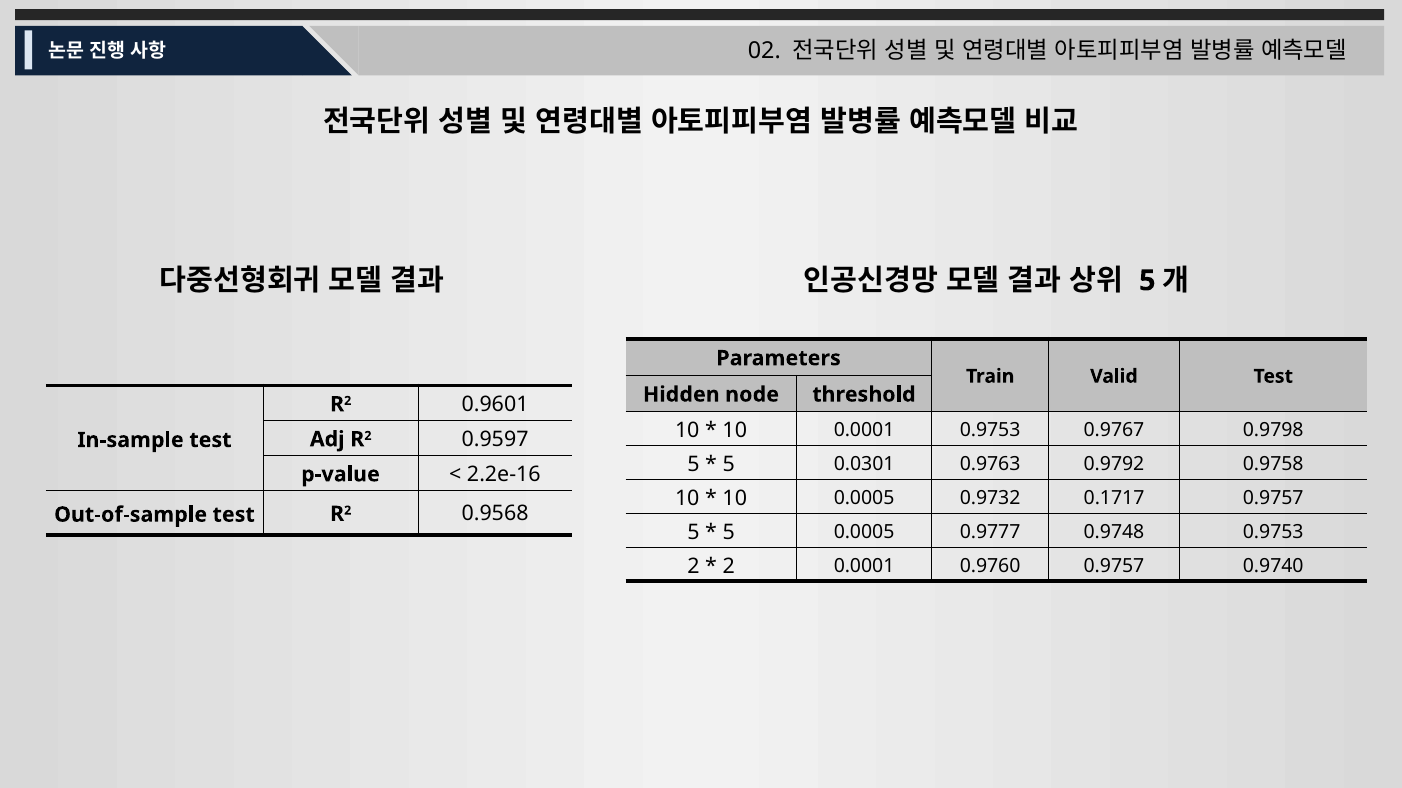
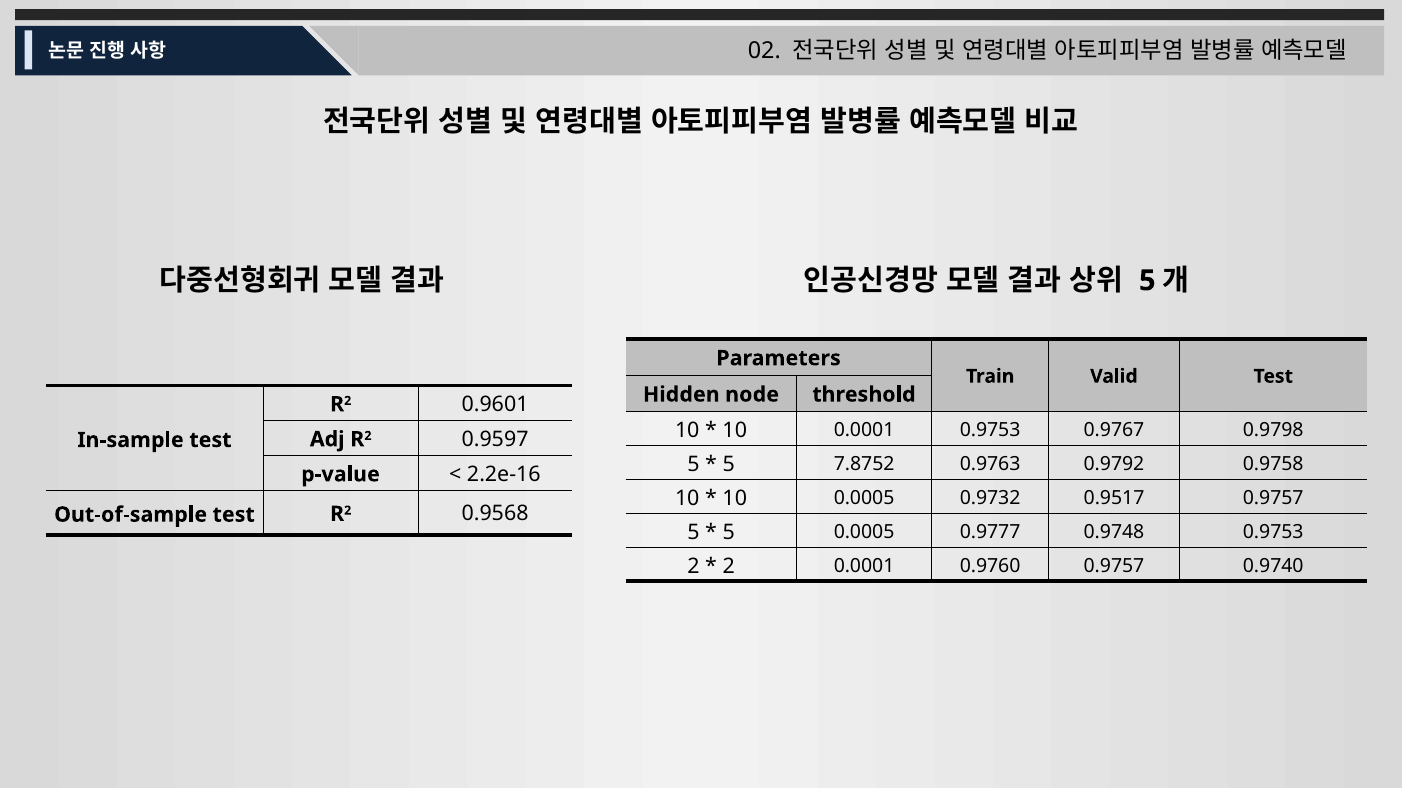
0.0301: 0.0301 -> 7.8752 (864, 465)
0.1717: 0.1717 -> 0.9517 (1114, 499)
